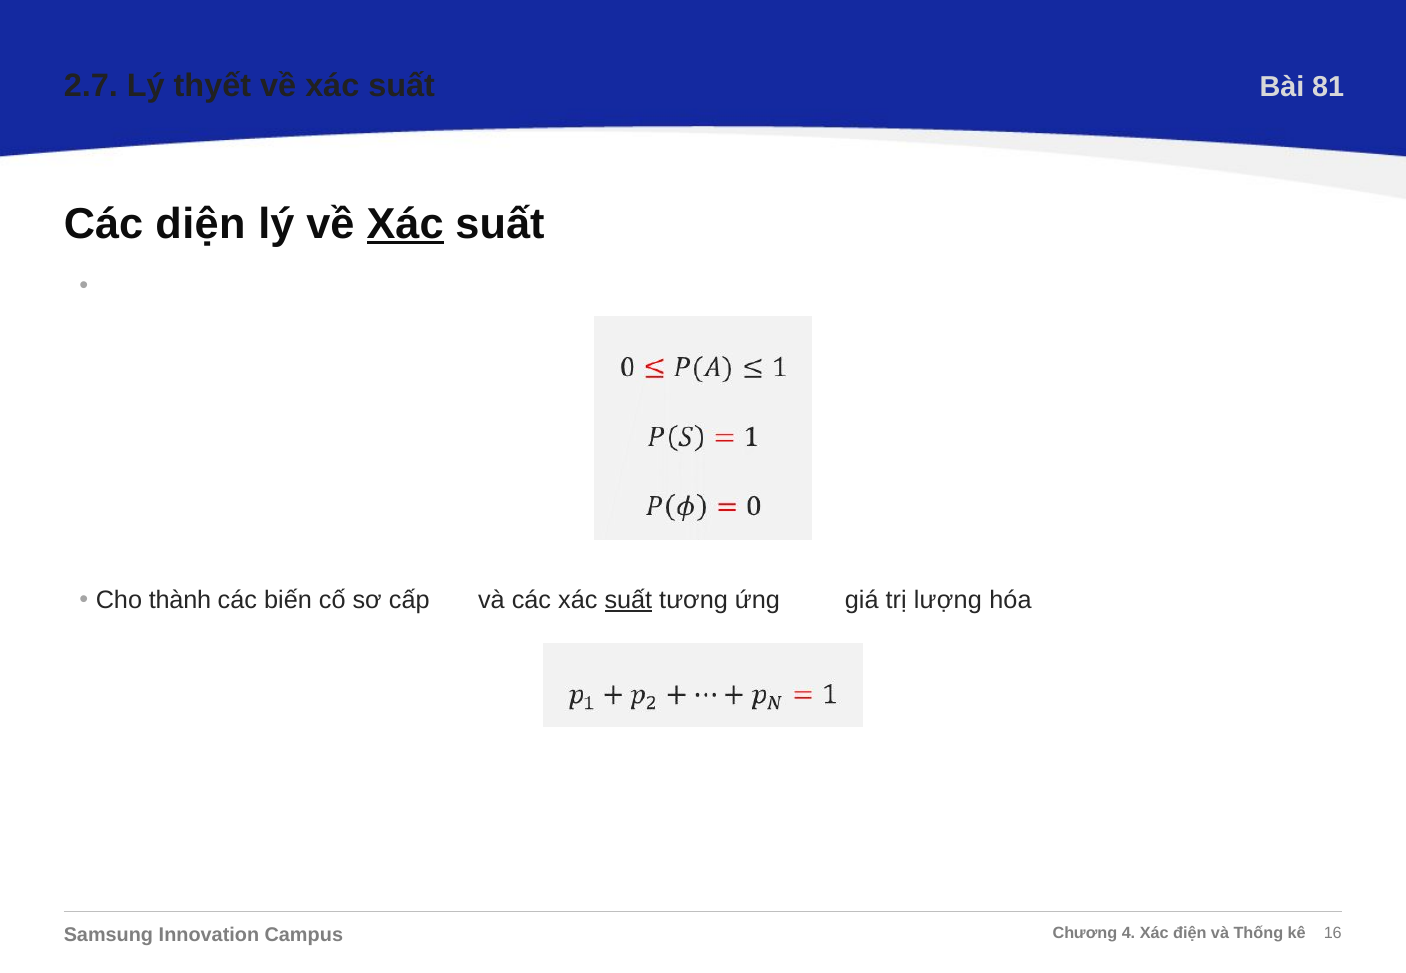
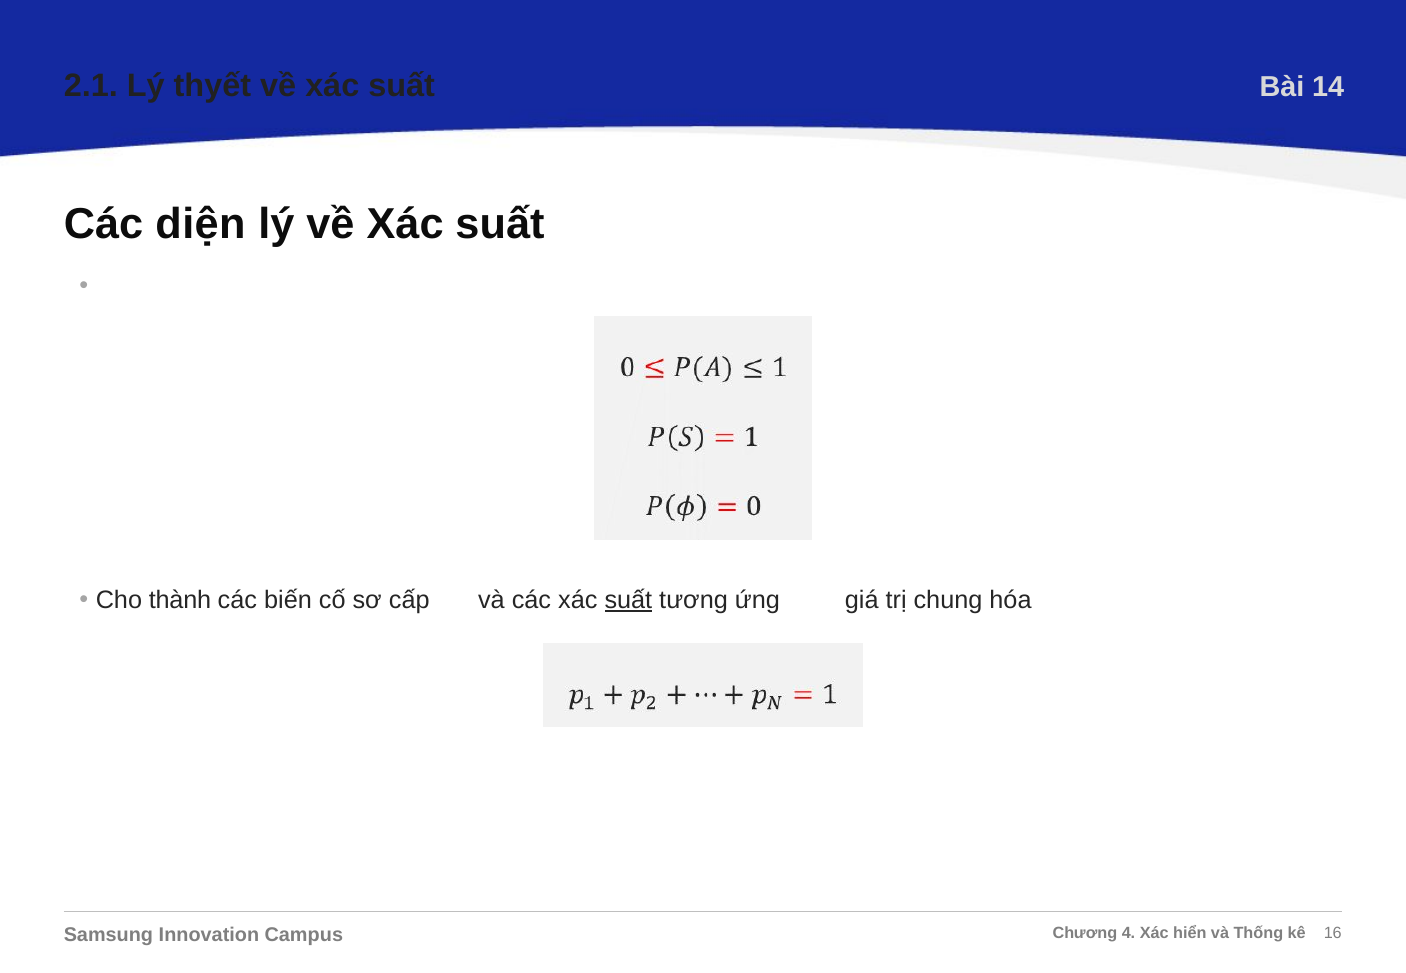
2.7: 2.7 -> 2.1 (91, 86)
81: 81 -> 14 (1328, 88)
Xác underline: present -> none (405, 224)
lượng: lượng -> chung (948, 601)
điện: điện -> hiển (1190, 934)
